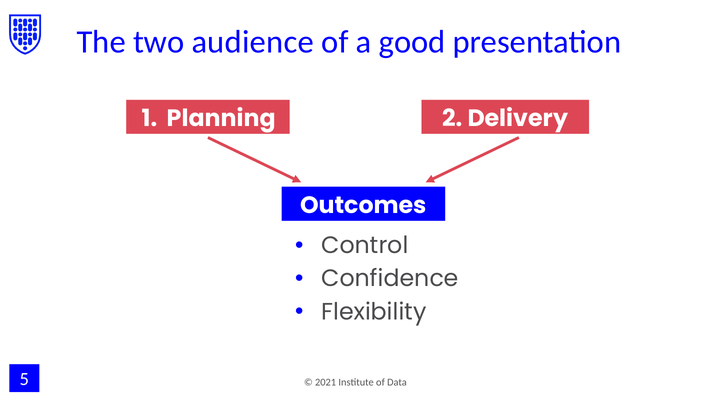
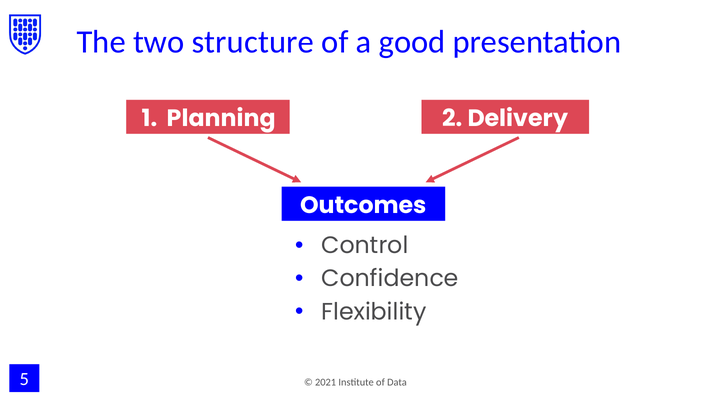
audience: audience -> structure (253, 42)
